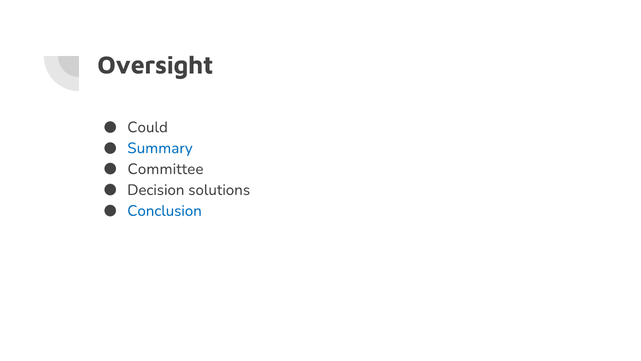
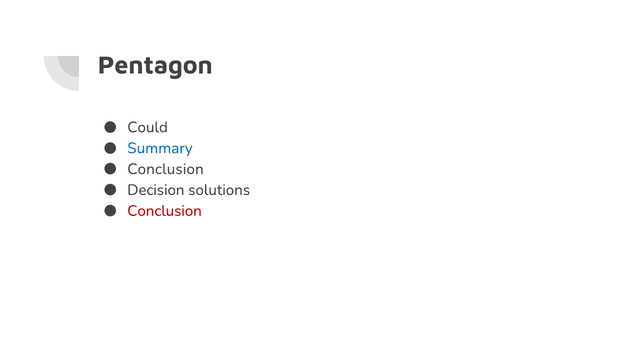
Oversight: Oversight -> Pentagon (155, 65)
Committee: Committee -> Conclusion (165, 169)
Conclusion colour: blue -> red (165, 211)
